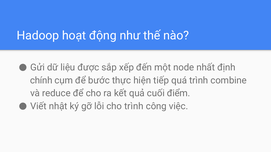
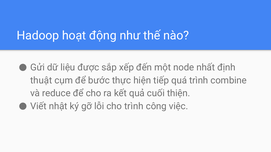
chính: chính -> thuật (41, 81)
điểm: điểm -> thiện (179, 94)
